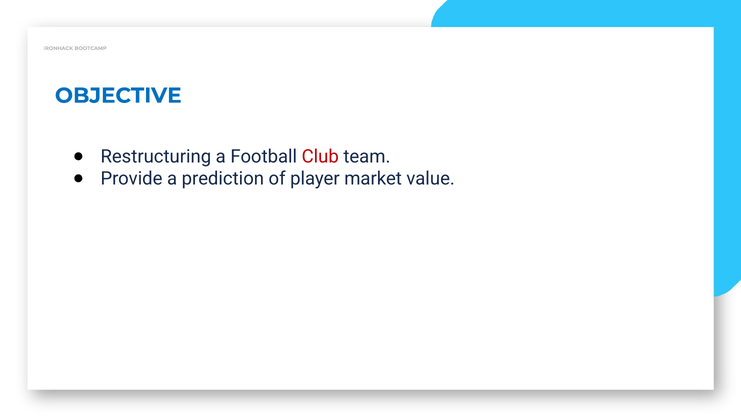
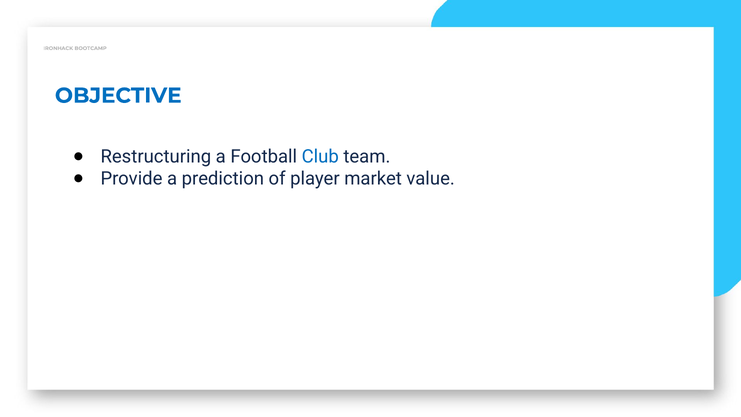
Club colour: red -> blue (320, 157)
